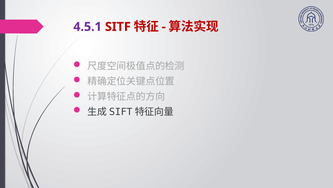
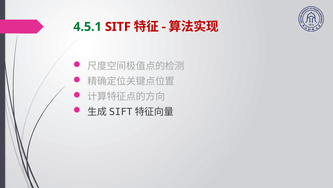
4.5.1 colour: purple -> green (88, 27)
